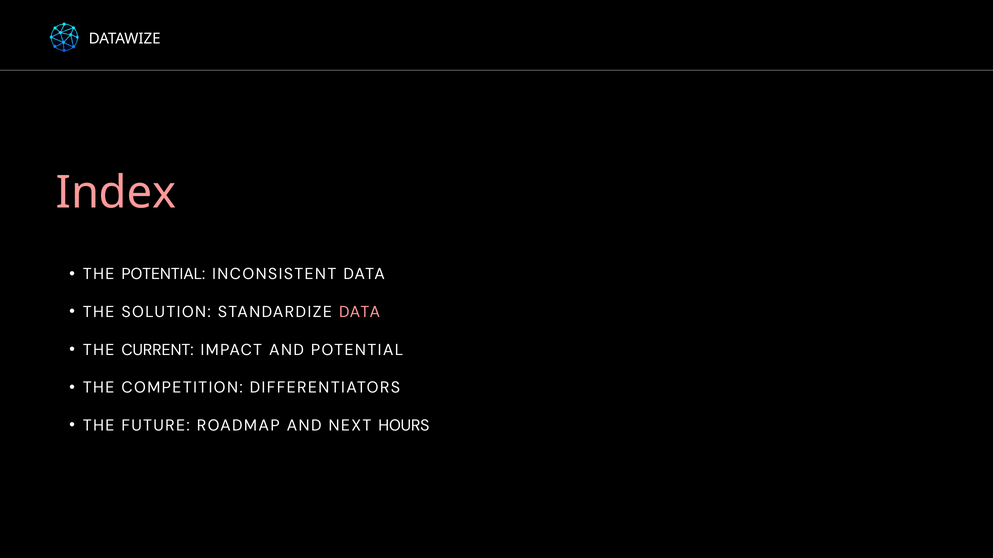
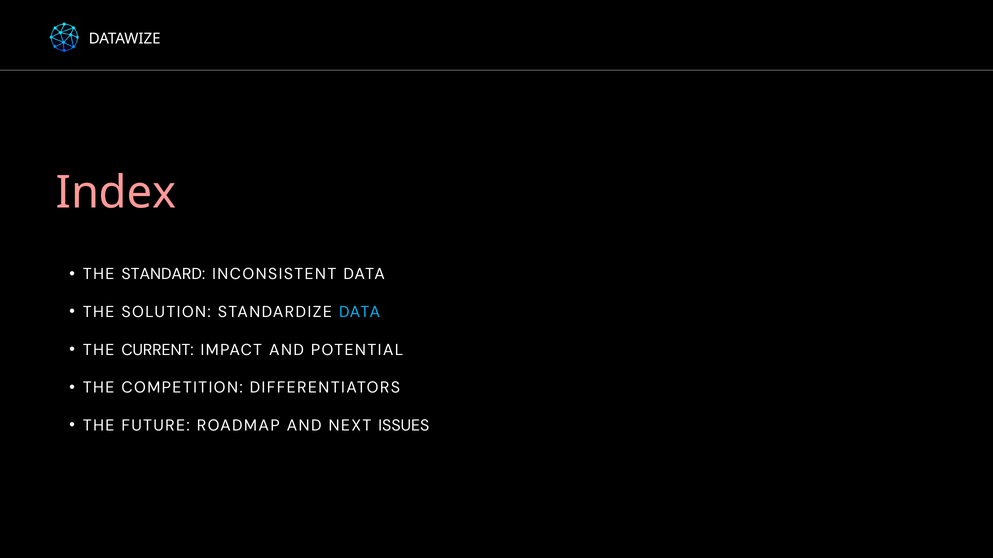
THE POTENTIAL: POTENTIAL -> STANDARD (163, 274)
DATA colour: pink -> light blue (360, 312)
HOURS: HOURS -> ISSUES (404, 426)
